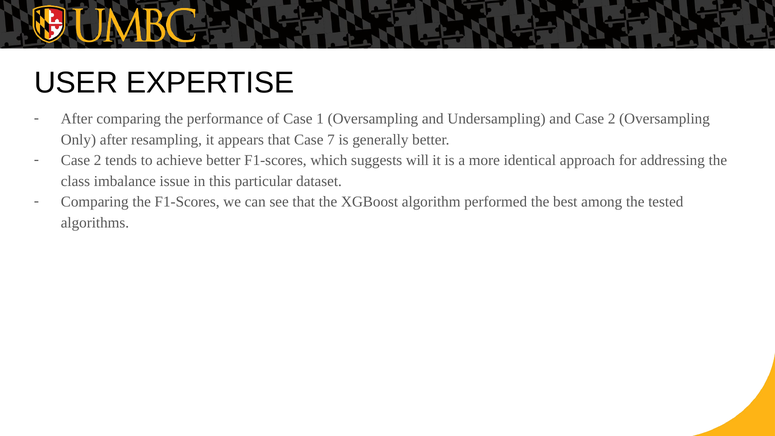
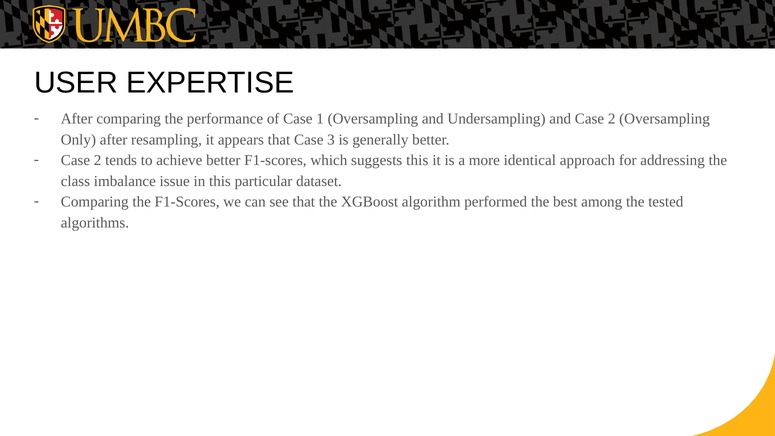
7: 7 -> 3 (331, 140)
suggests will: will -> this (417, 160)
